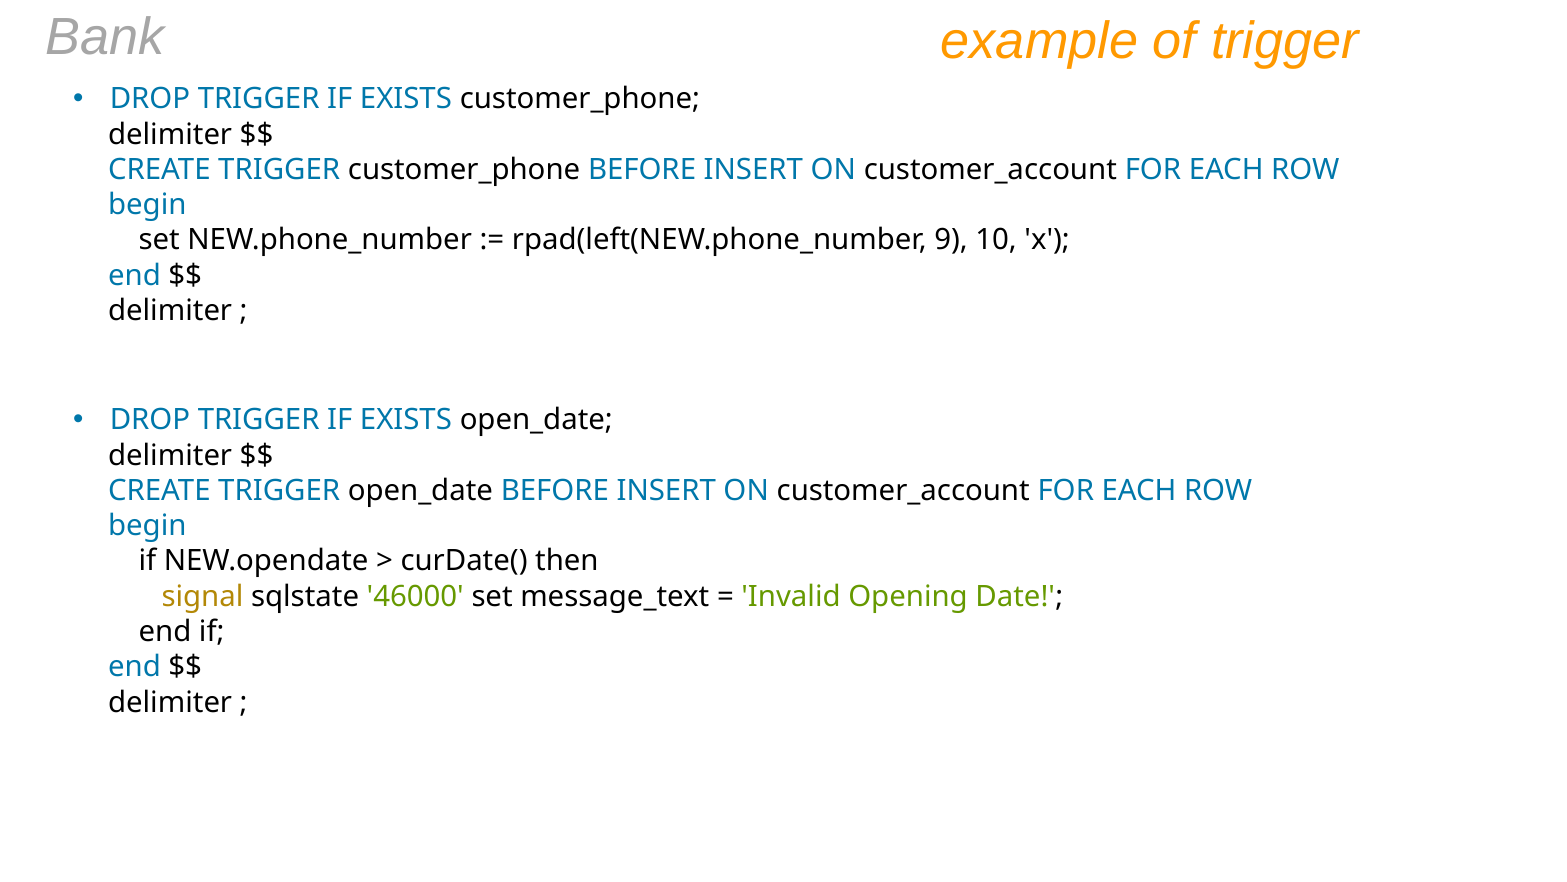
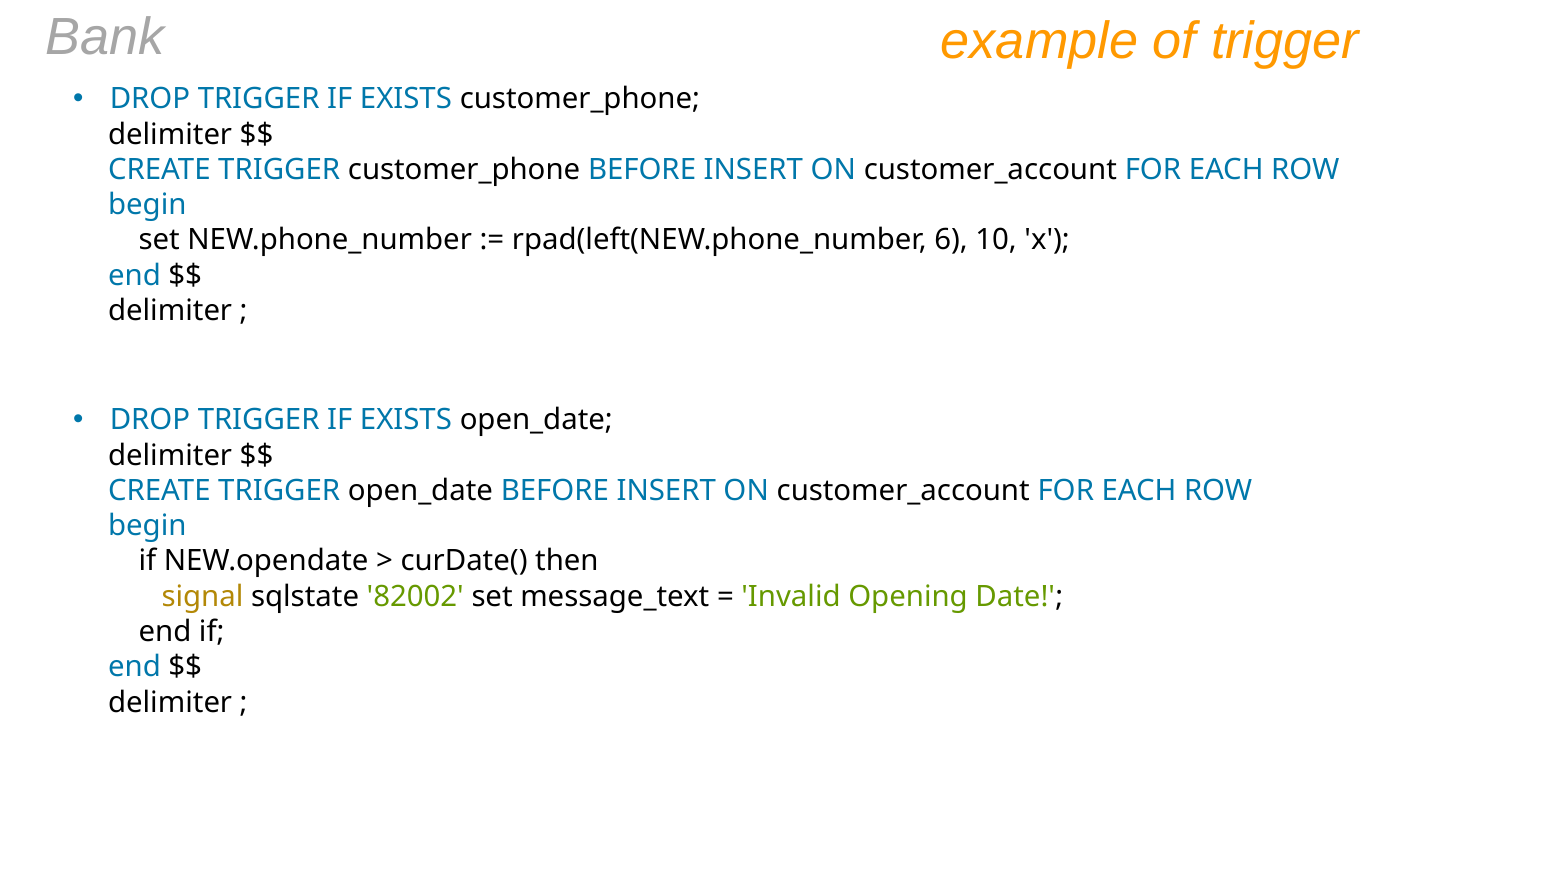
9: 9 -> 6 (951, 240)
46000: 46000 -> 82002 (415, 596)
